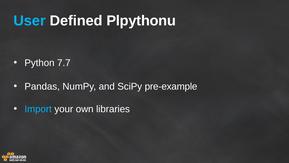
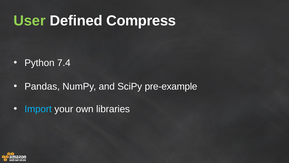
User colour: light blue -> light green (30, 21)
Plpythonu: Plpythonu -> Compress (141, 21)
7.7: 7.7 -> 7.4 (64, 63)
